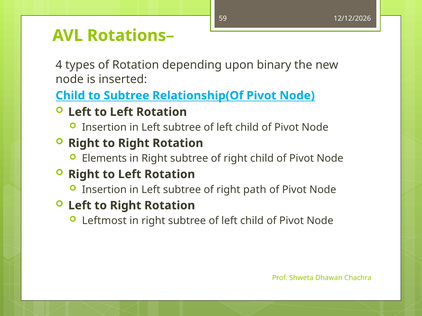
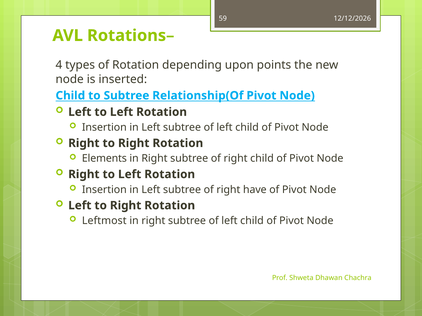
binary: binary -> points (274, 65)
path: path -> have (255, 190)
